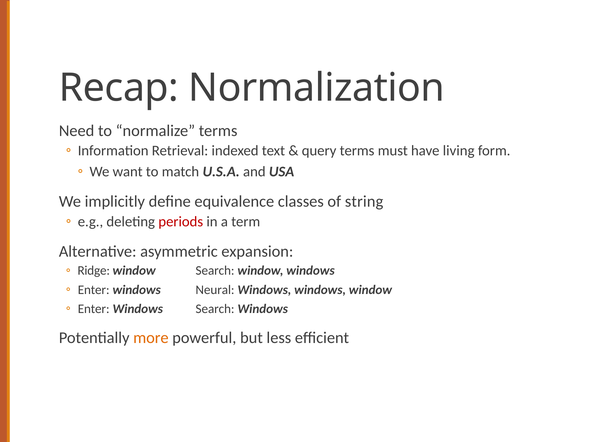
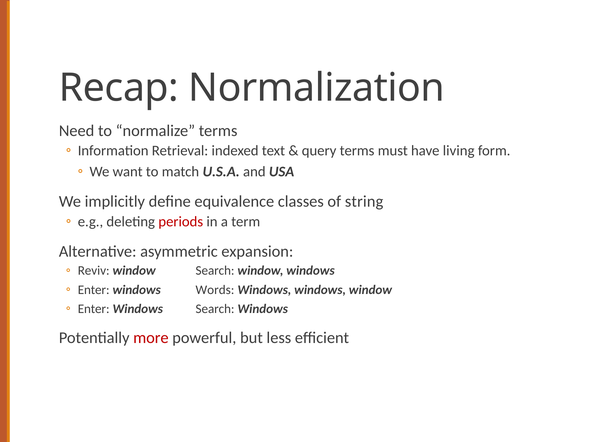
Ridge: Ridge -> Reviv (94, 270)
Neural: Neural -> Words (215, 290)
more colour: orange -> red (151, 338)
